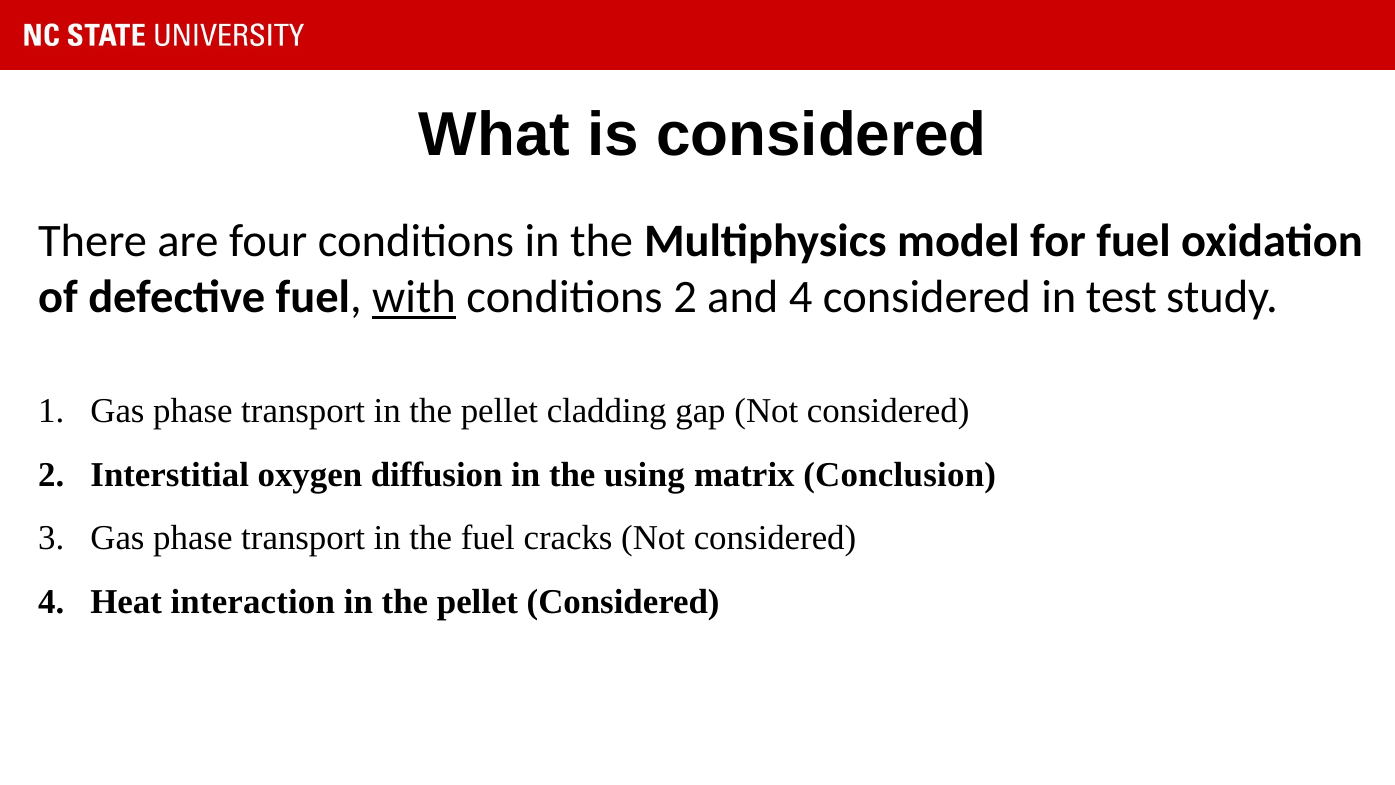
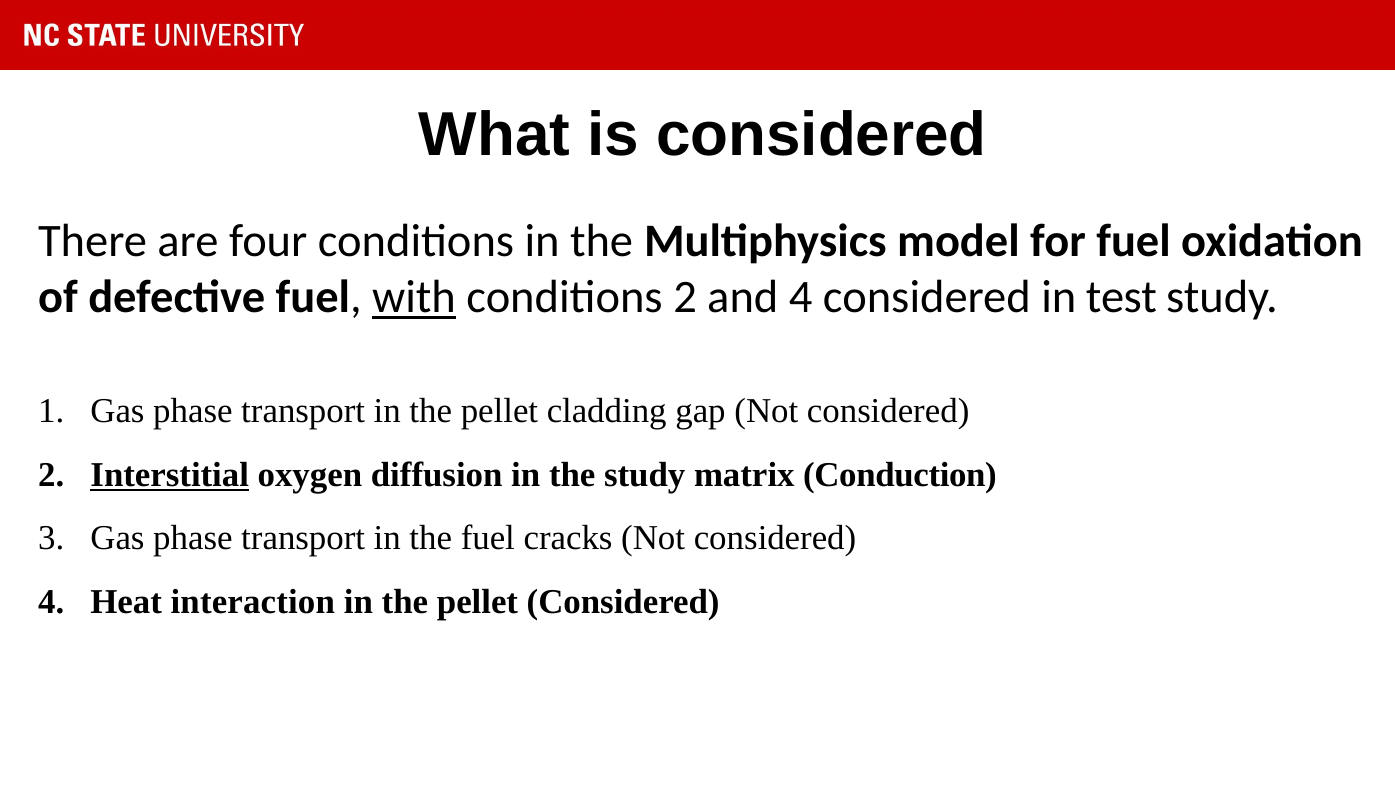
Interstitial underline: none -> present (170, 474)
the using: using -> study (645, 474)
Conclusion: Conclusion -> Conduction (900, 474)
